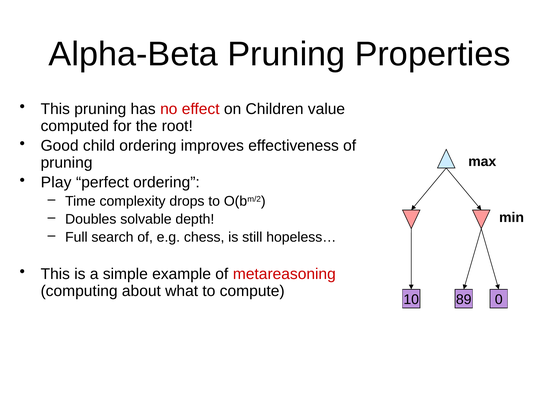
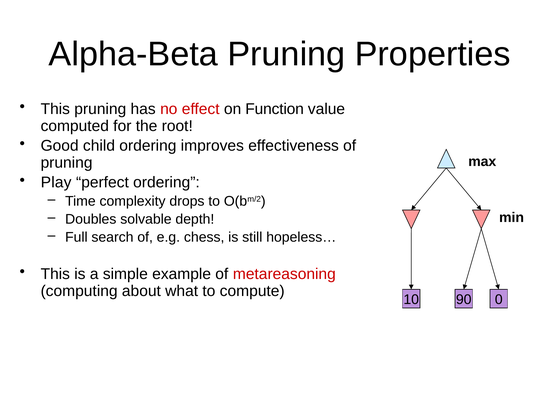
Children: Children -> Function (275, 109)
89: 89 -> 90 (464, 300)
